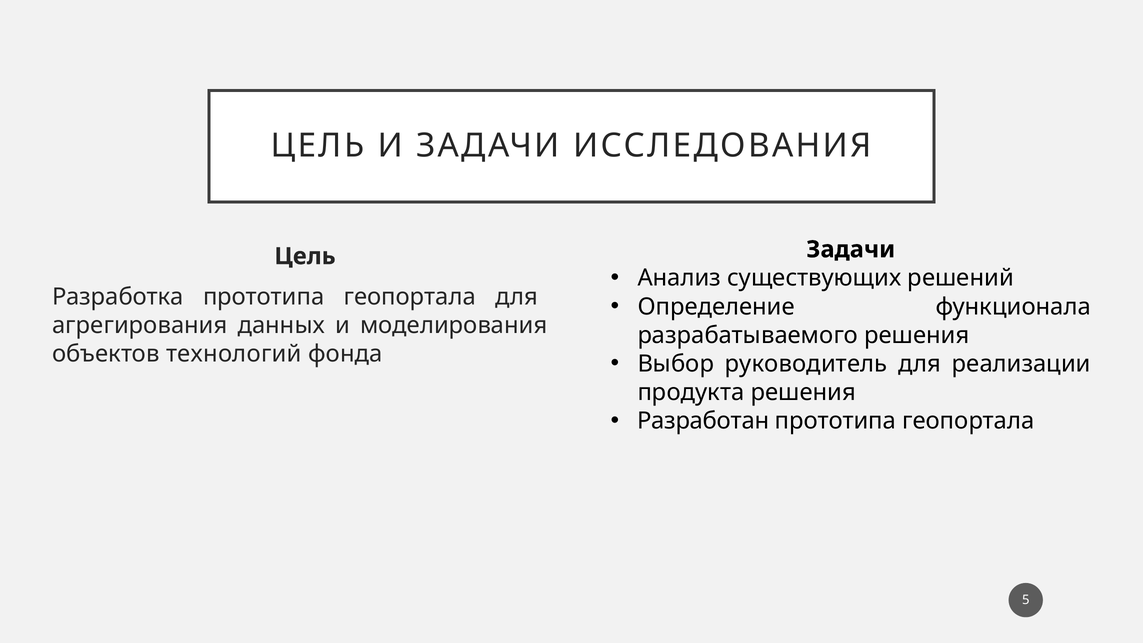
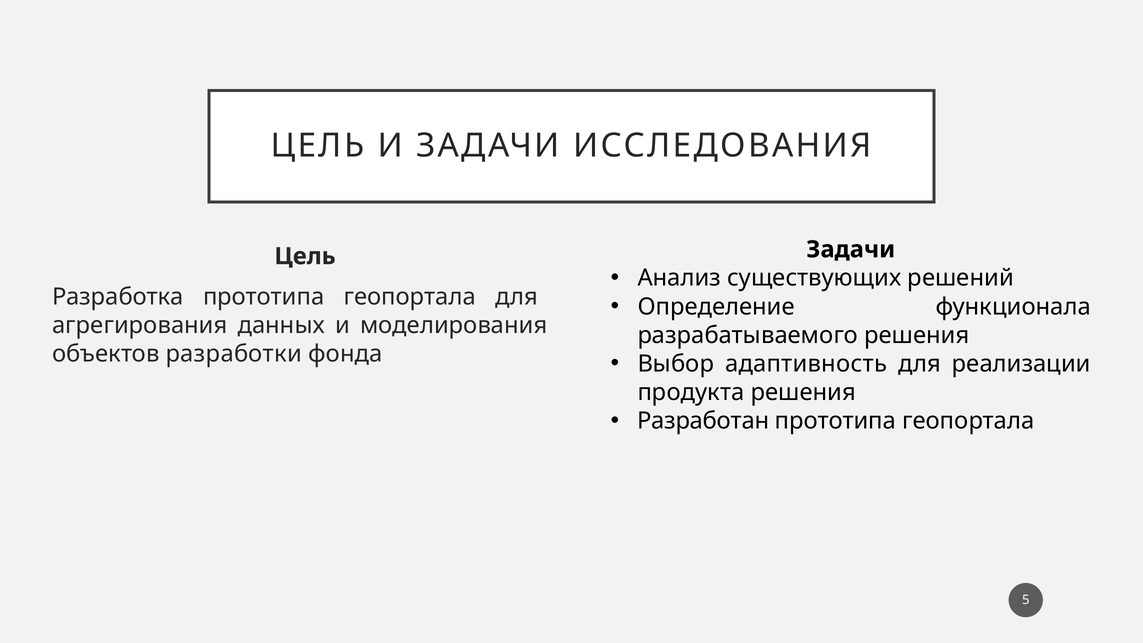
технологий: технологий -> разработки (234, 354)
руководитель: руководитель -> адаптивность (806, 364)
